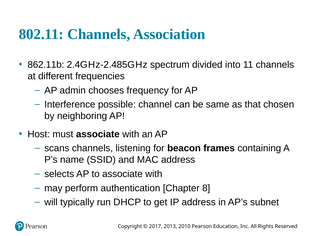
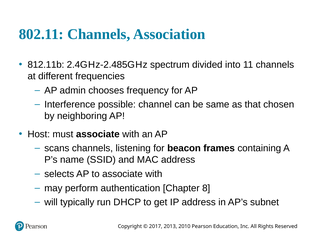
862.11b: 862.11b -> 812.11b (46, 65)
